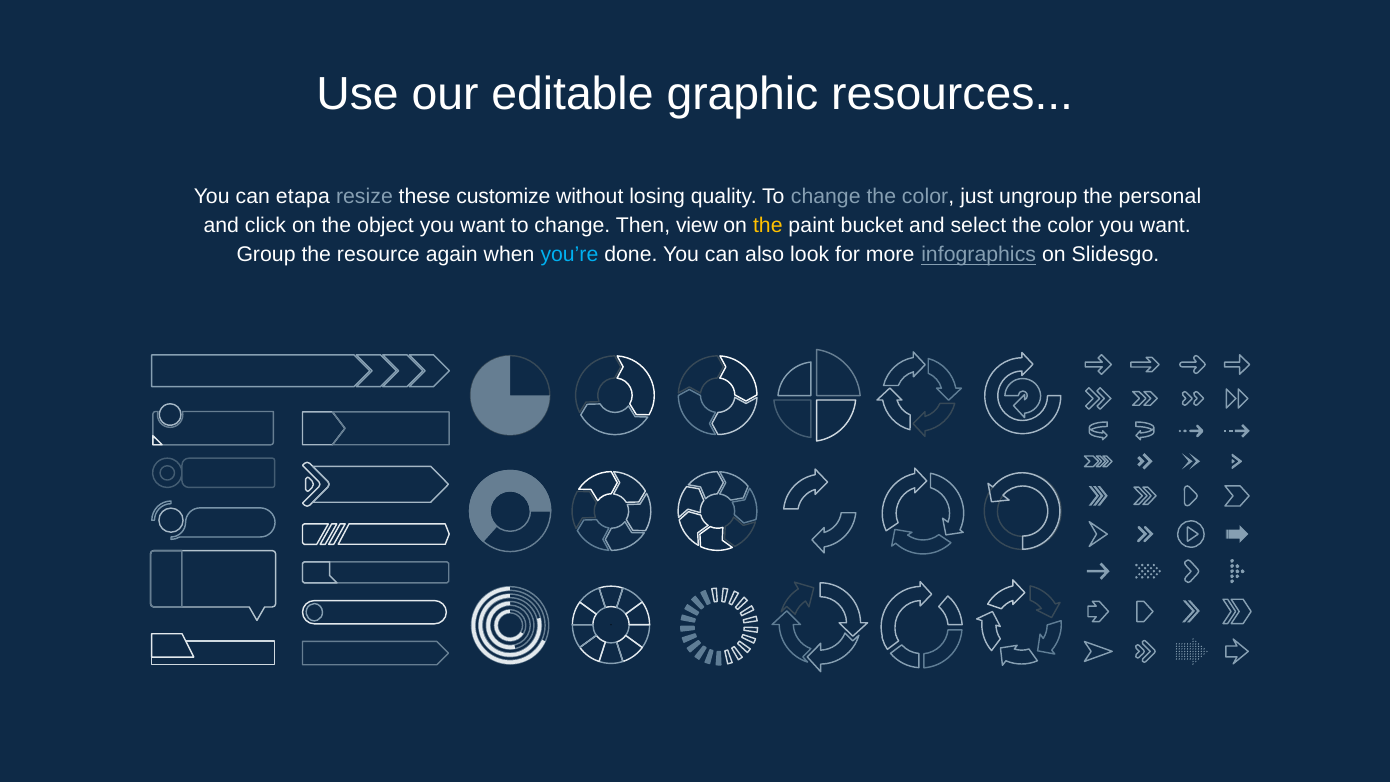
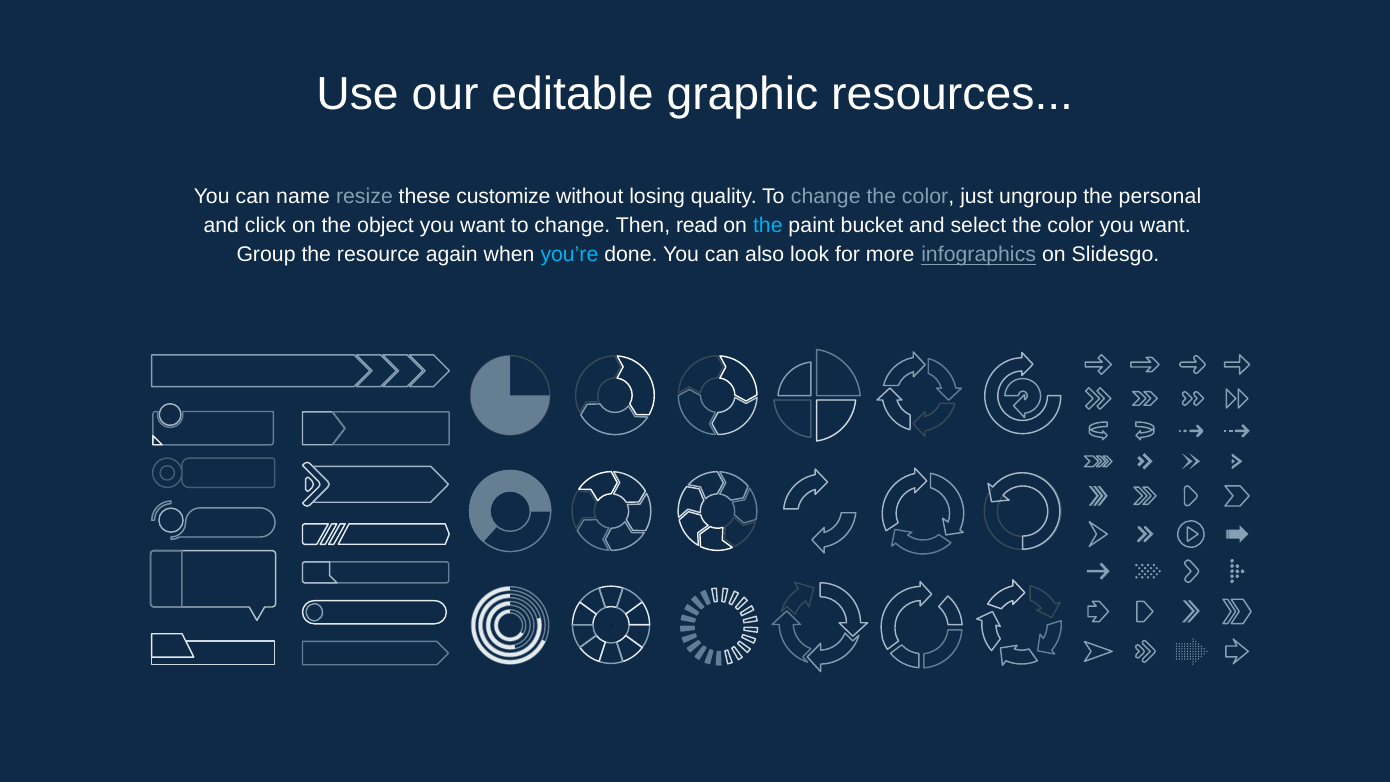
etapa: etapa -> name (303, 196)
view: view -> read (697, 226)
the colour: yellow -> light blue (768, 226)
